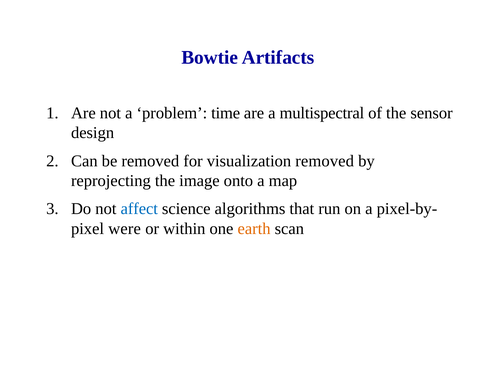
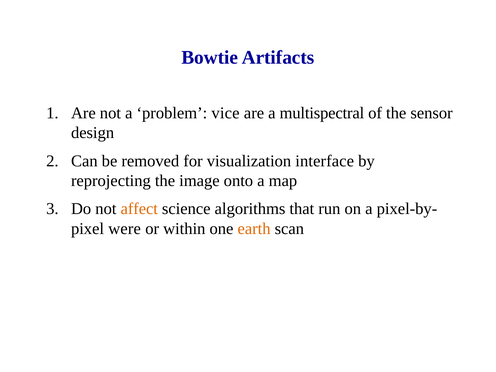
time: time -> vice (225, 113)
visualization removed: removed -> interface (325, 161)
affect colour: blue -> orange (139, 209)
